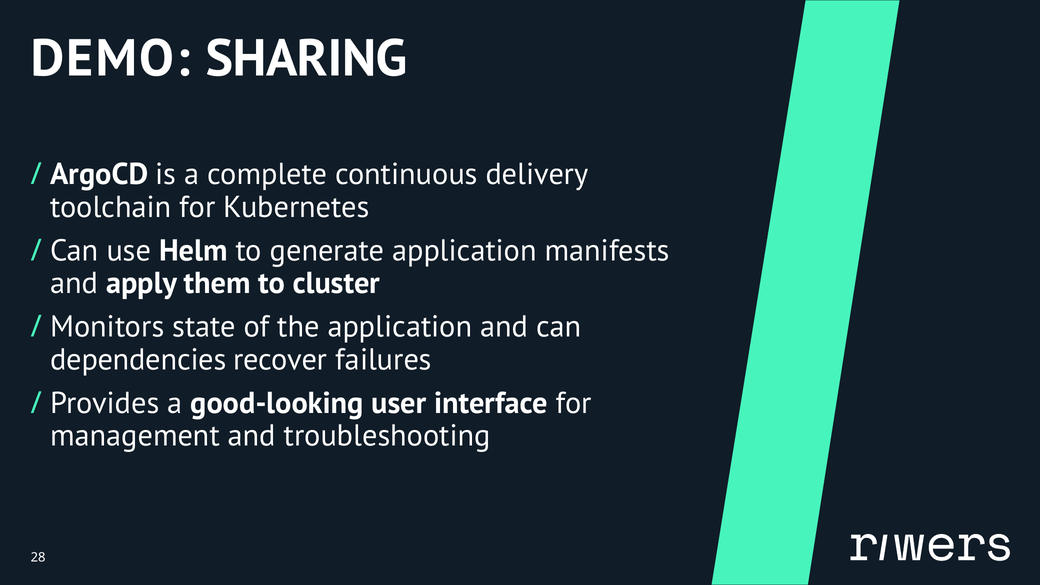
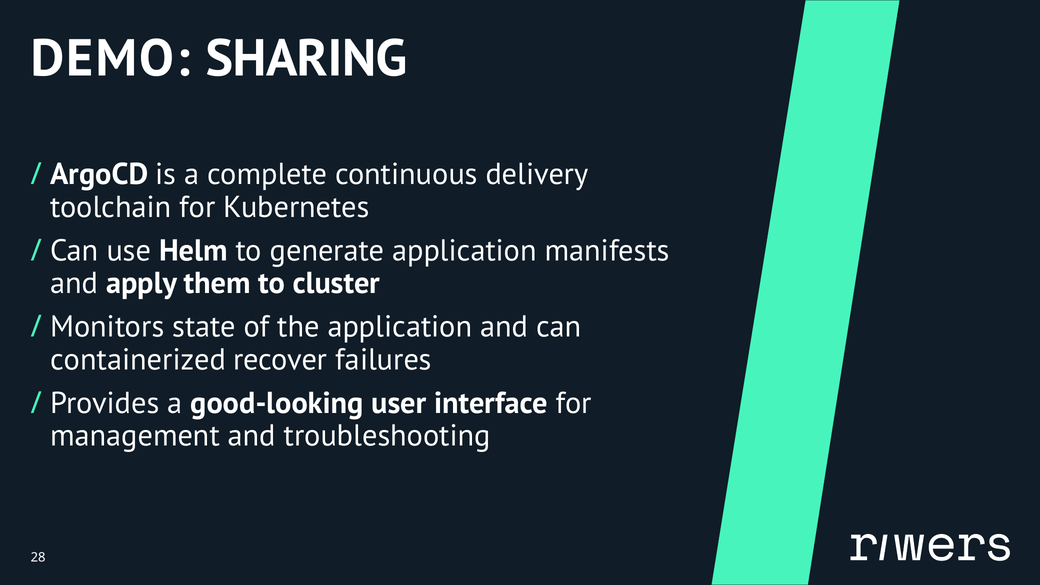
dependencies: dependencies -> containerized (138, 360)
